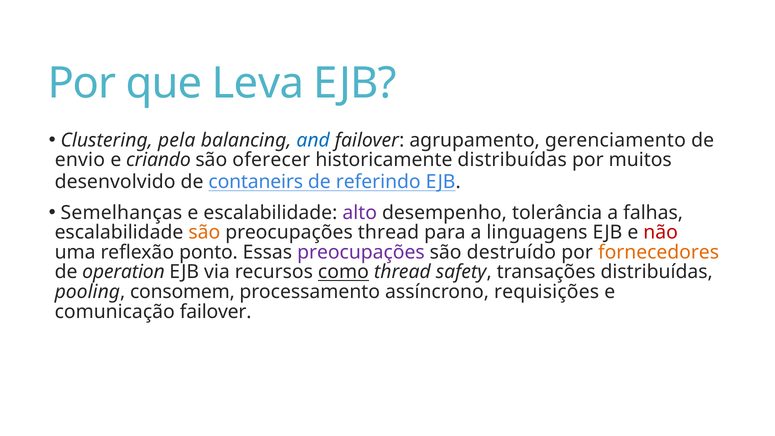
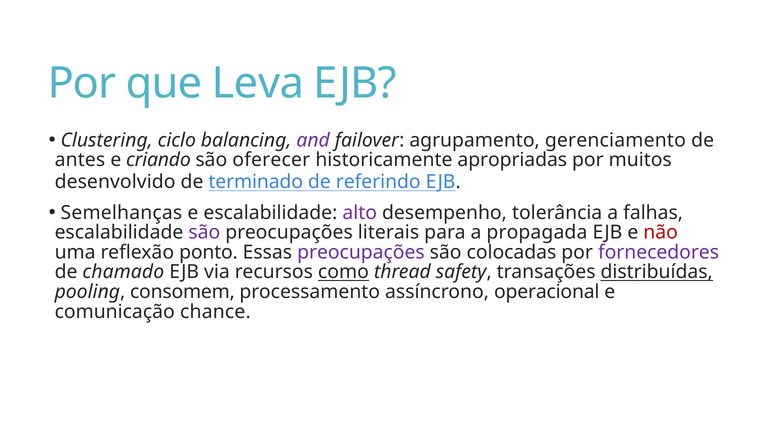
pela: pela -> ciclo (177, 140)
and colour: blue -> purple (313, 140)
envio: envio -> antes (80, 160)
historicamente distribuídas: distribuídas -> apropriadas (512, 160)
contaneirs: contaneirs -> terminado (256, 182)
são colour: orange -> purple (204, 233)
preocupações thread: thread -> literais (389, 233)
linguagens: linguagens -> propagada (537, 233)
destruído: destruído -> colocadas (511, 252)
fornecedores colour: orange -> purple (659, 252)
operation: operation -> chamado (123, 272)
distribuídas underline: none -> present (657, 272)
requisições: requisições -> operacional (547, 292)
comunicação failover: failover -> chance (215, 312)
